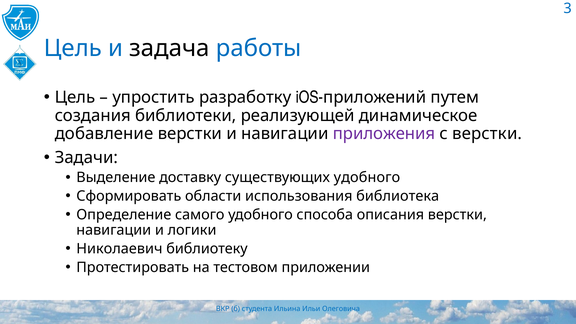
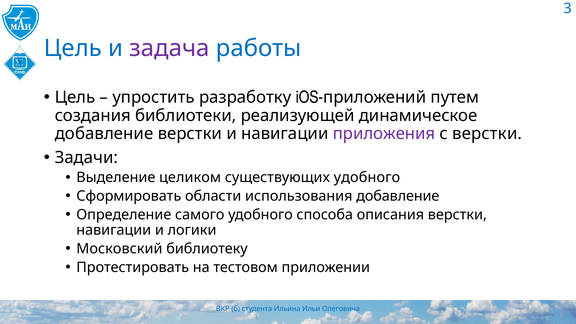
задача colour: black -> purple (169, 48)
доставку: доставку -> целиком (190, 178)
использования библиотека: библиотека -> добавление (398, 196)
Николаевич: Николаевич -> Московский (119, 249)
